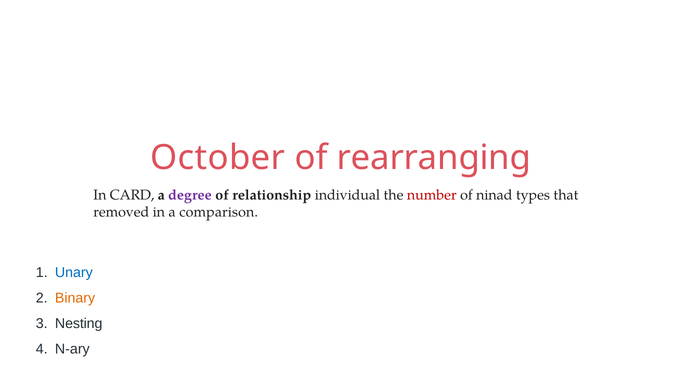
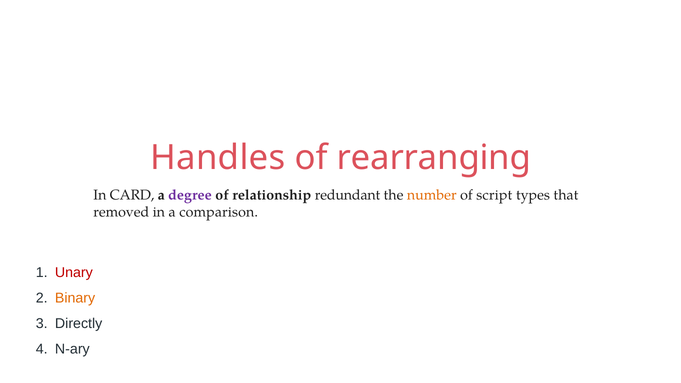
October: October -> Handles (218, 158)
individual: individual -> redundant (348, 195)
number colour: red -> orange (432, 195)
ninad: ninad -> script (494, 195)
Unary colour: blue -> red (74, 272)
Nesting: Nesting -> Directly (79, 323)
